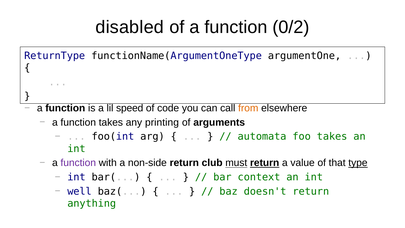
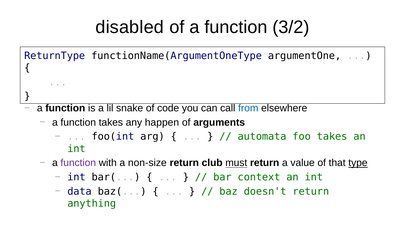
0/2: 0/2 -> 3/2 (291, 27)
speed: speed -> snake (130, 108)
from colour: orange -> blue (248, 108)
printing: printing -> happen (162, 122)
non-side: non-side -> non-size (147, 163)
return underline: present -> none (265, 163)
well: well -> data (80, 191)
